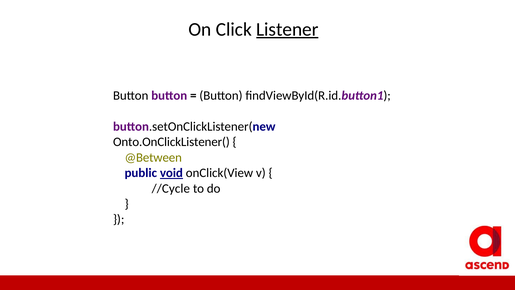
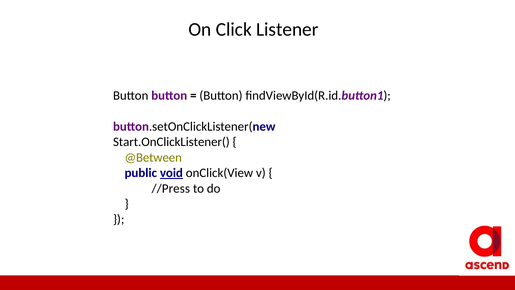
Listener underline: present -> none (287, 29)
Onto.OnClickListener(: Onto.OnClickListener( -> Start.OnClickListener( (171, 142)
//Cycle: //Cycle -> //Press (171, 188)
